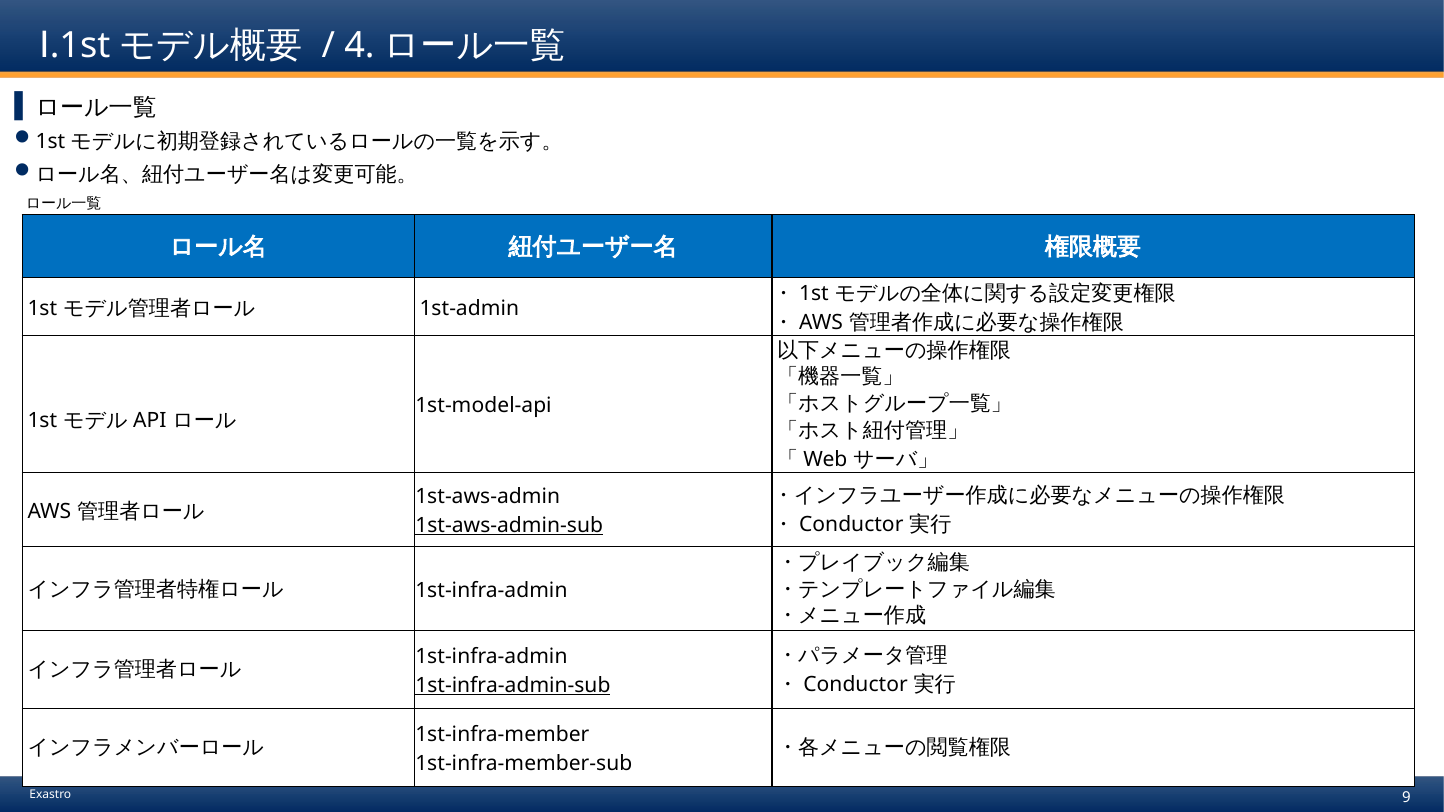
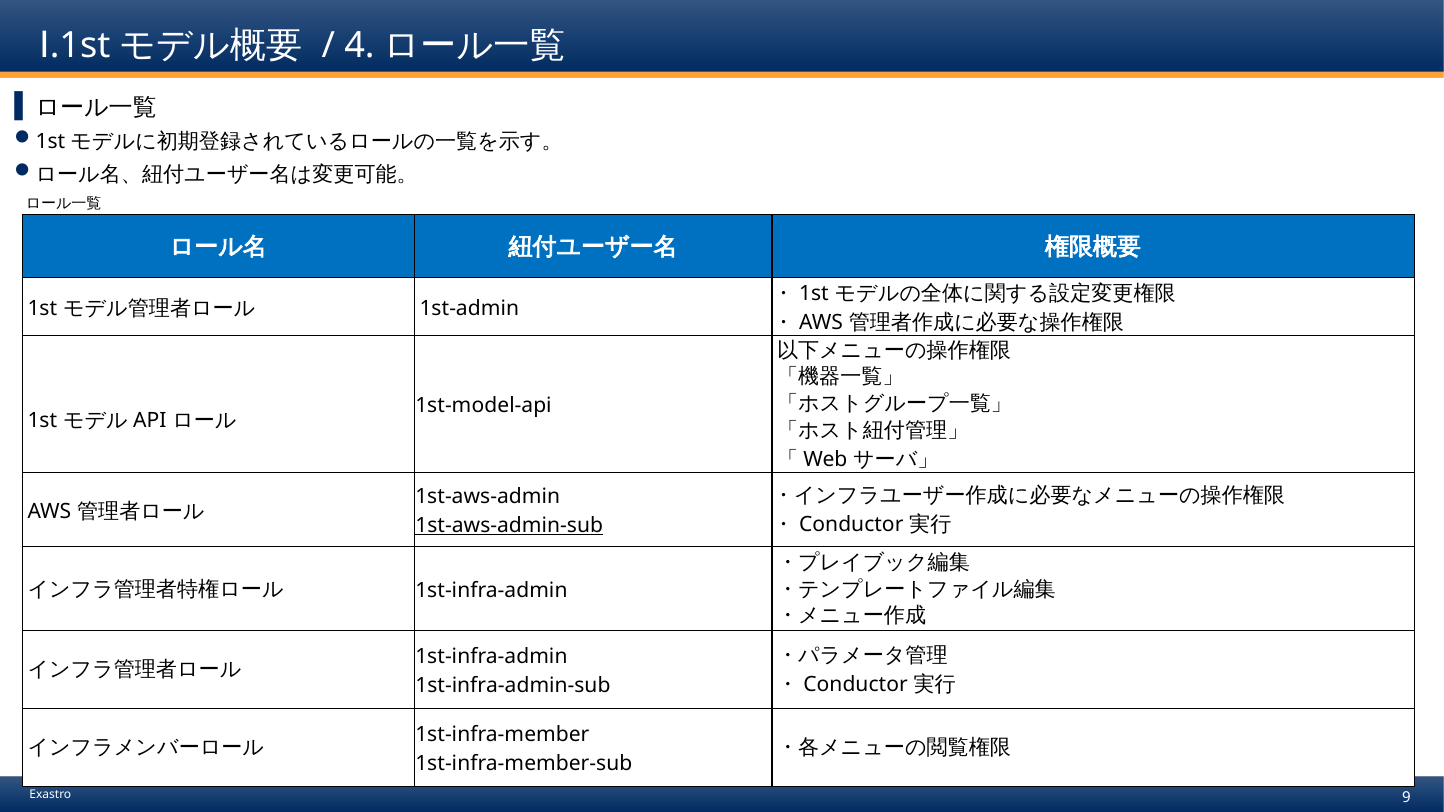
1st-infra-admin-sub underline: present -> none (513, 686)
